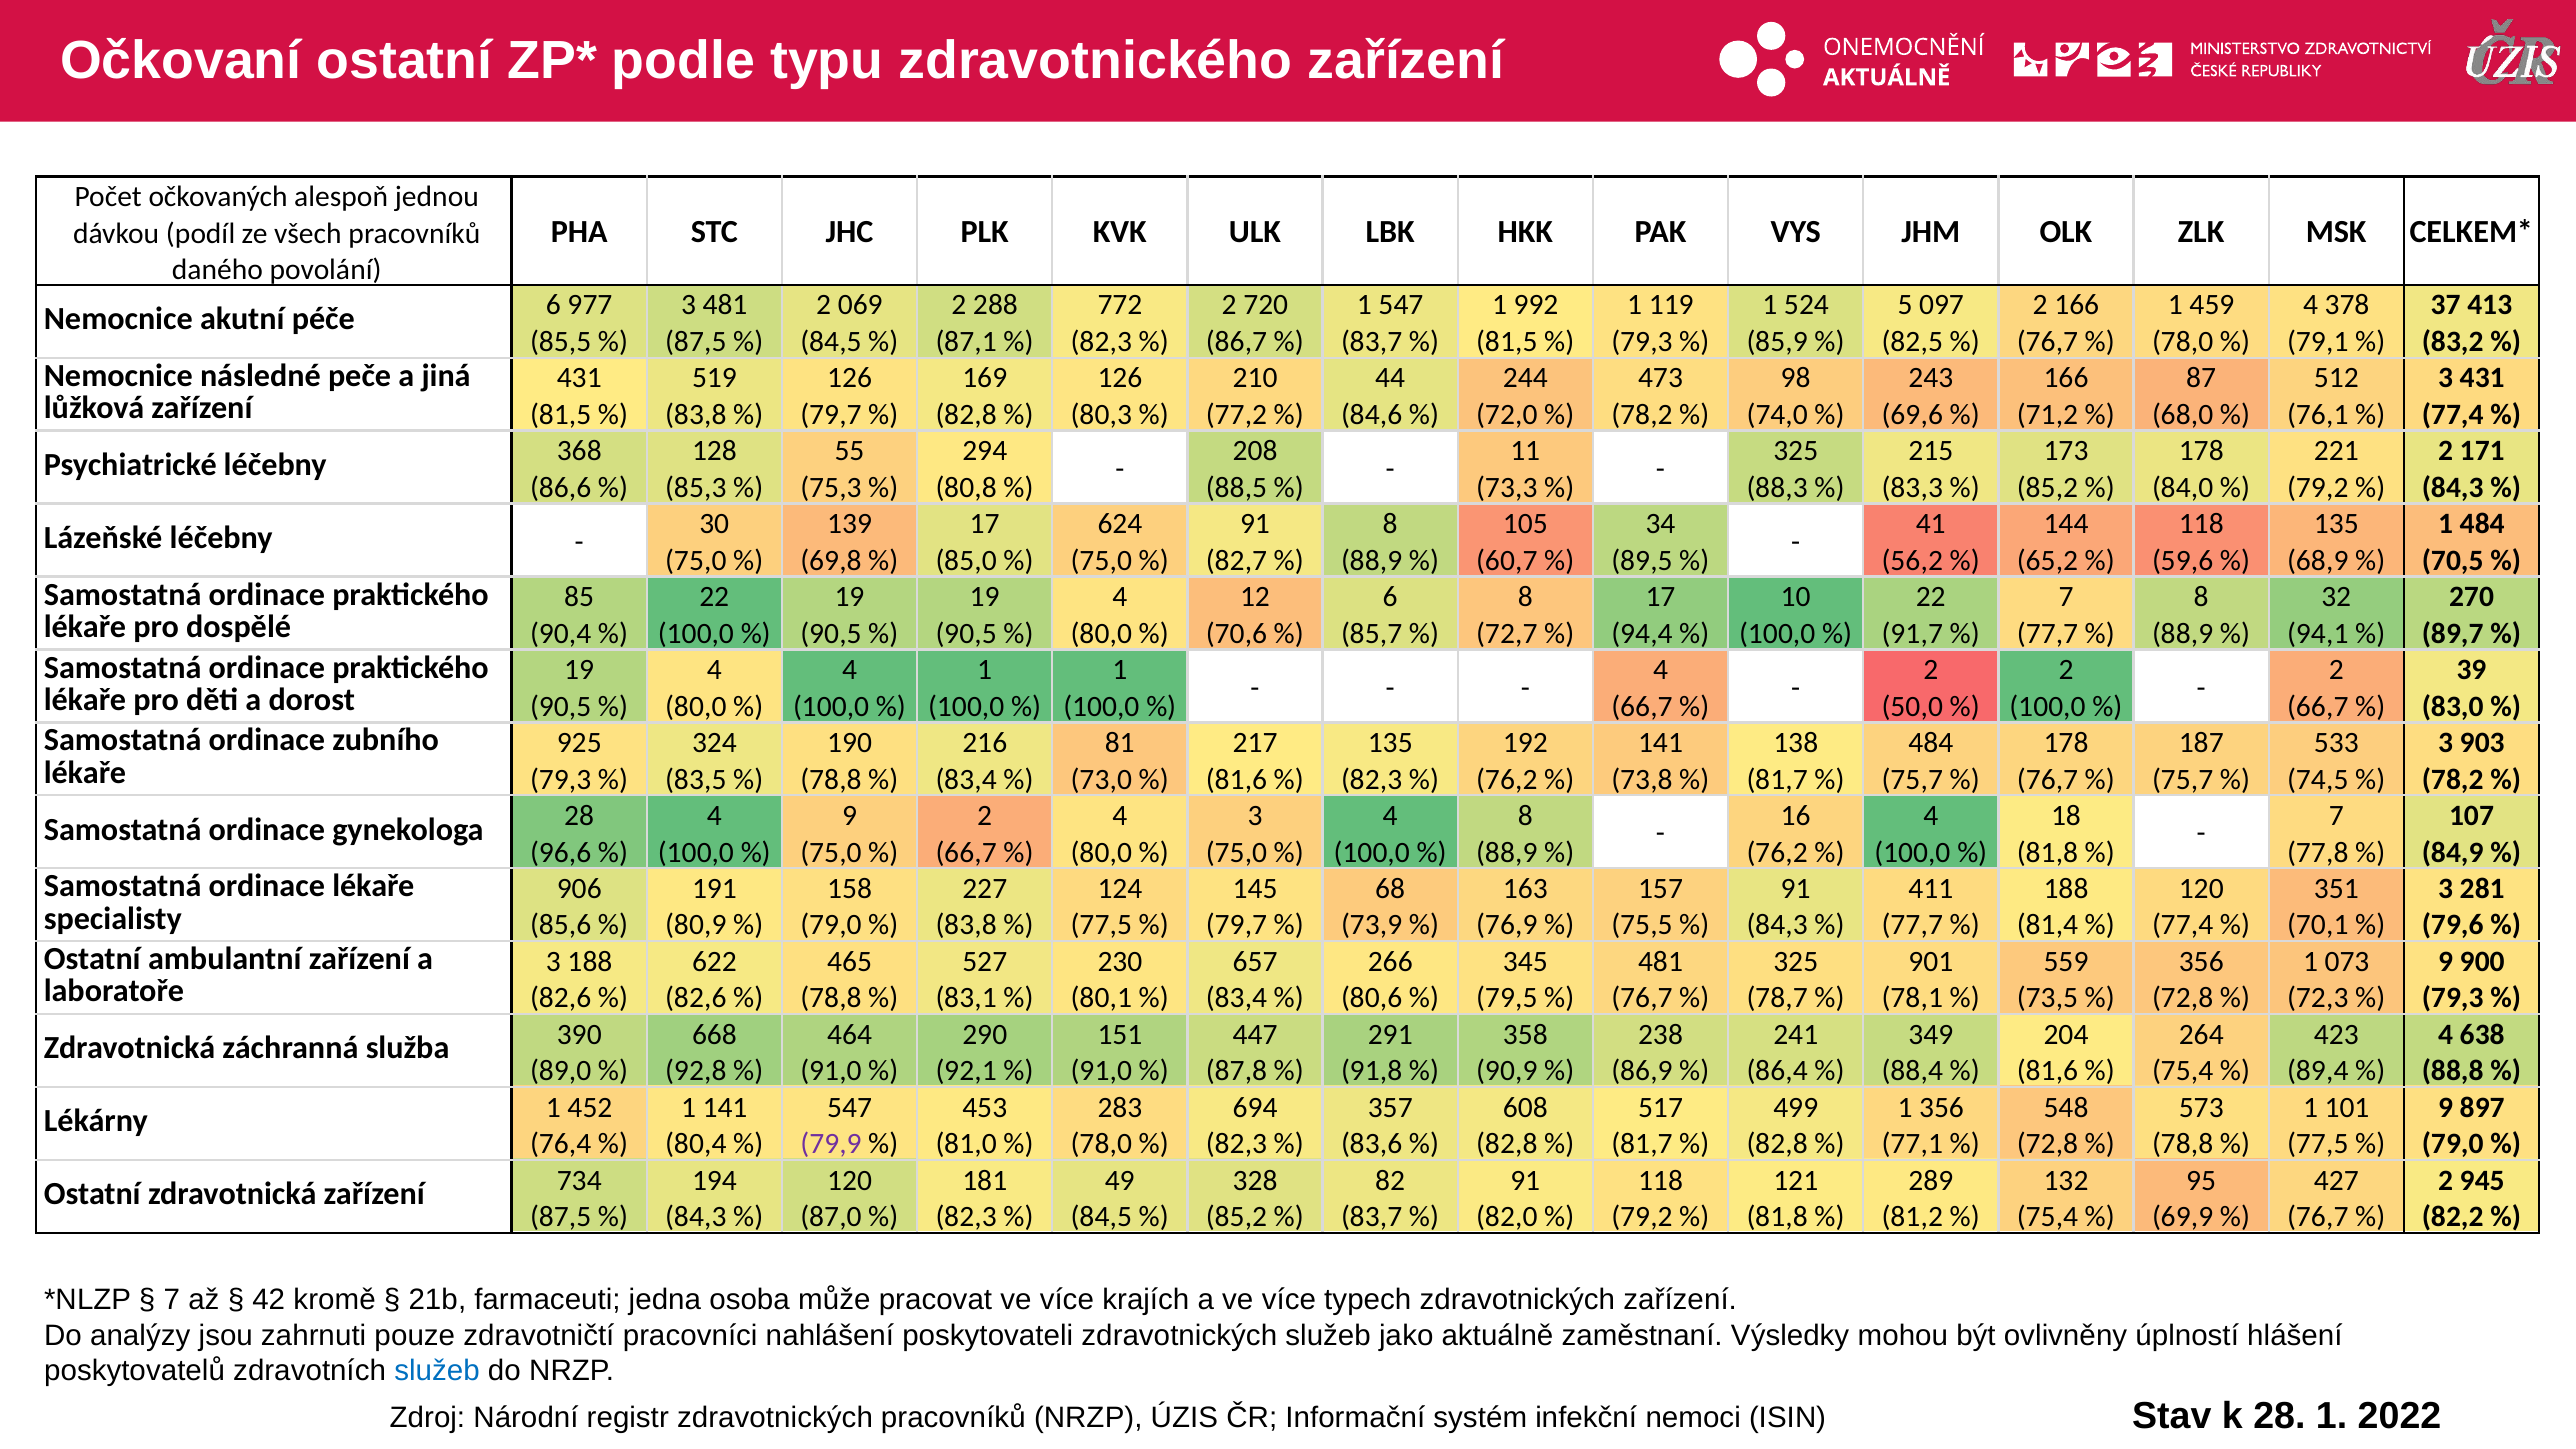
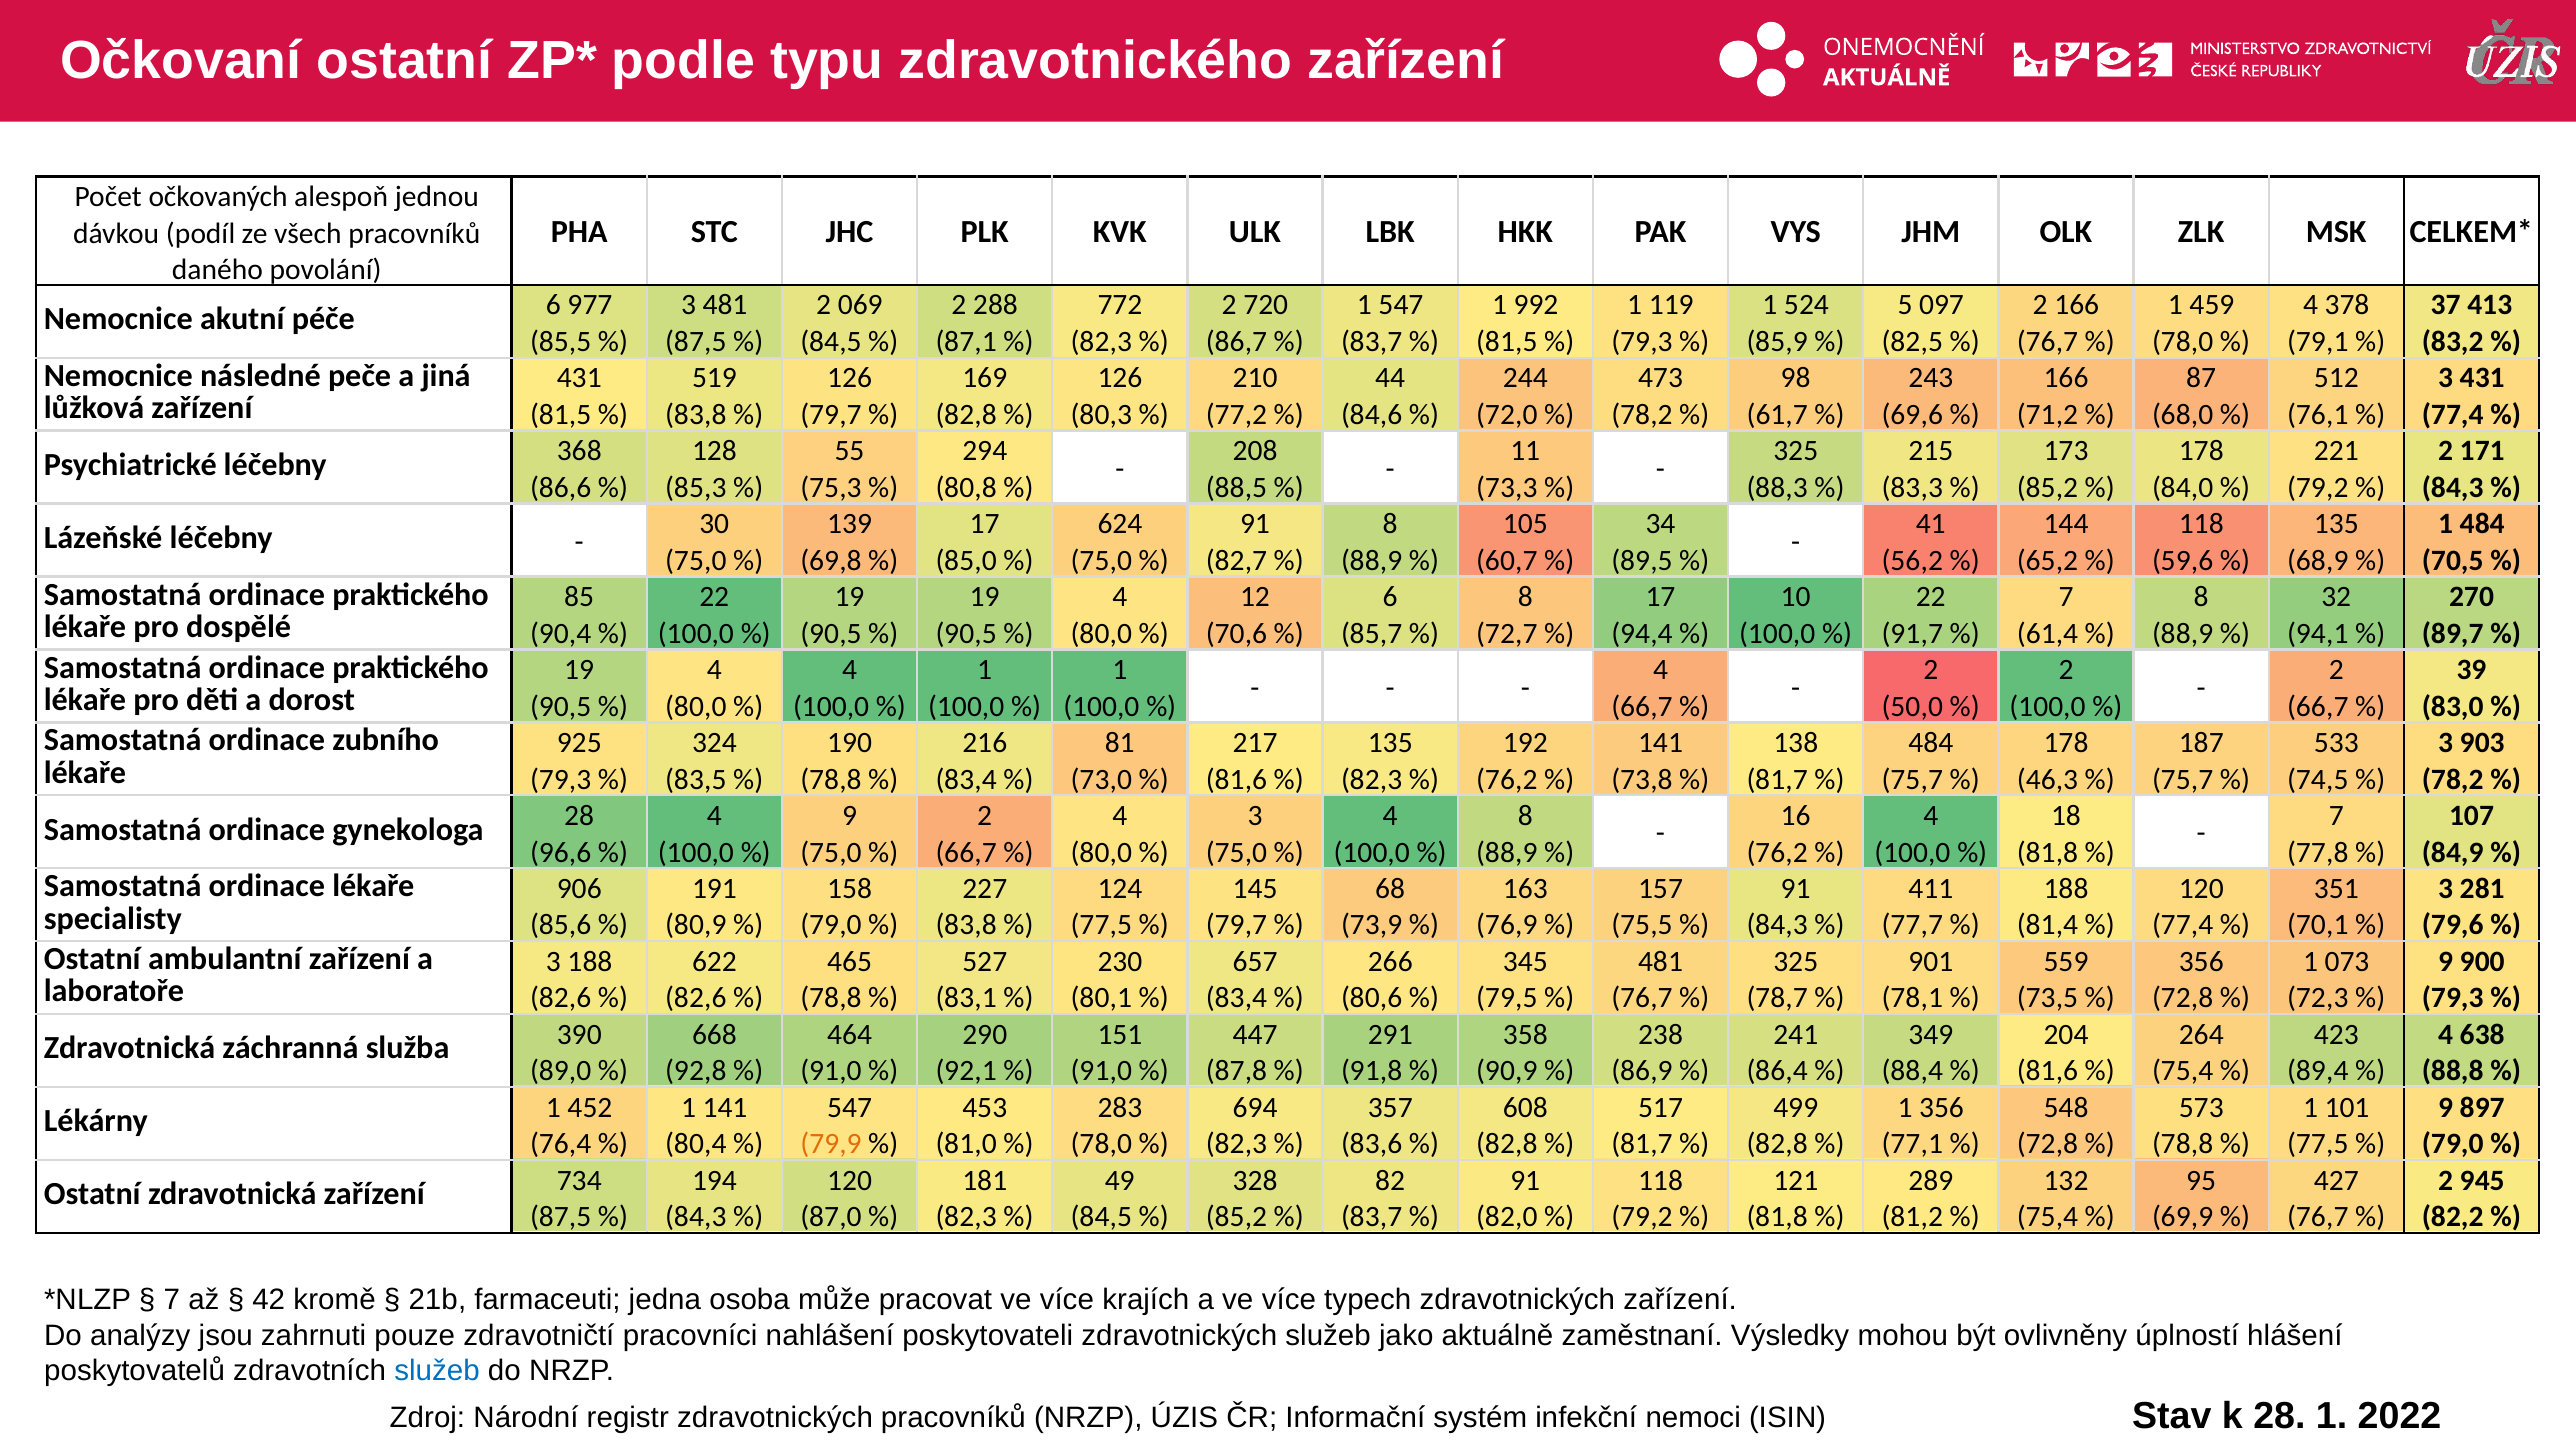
74,0: 74,0 -> 61,7 (1777, 415)
77,7: 77,7 -> 61,4 (2047, 633)
76,7: 76,7 -> 46,3 (2047, 779)
79,9 colour: purple -> orange (831, 1144)
